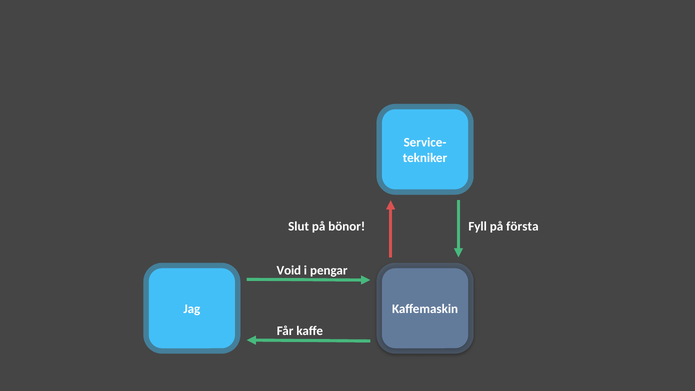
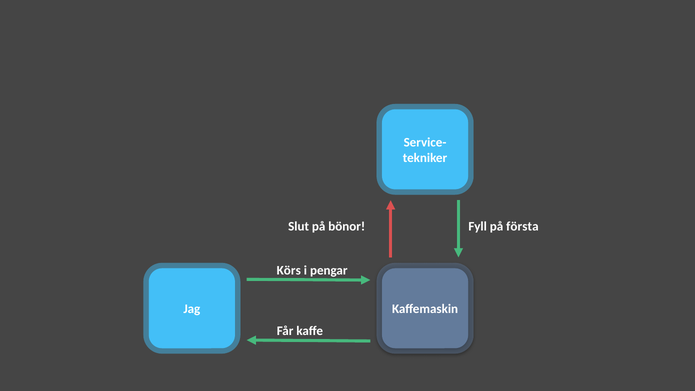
Void: Void -> Körs (289, 270)
